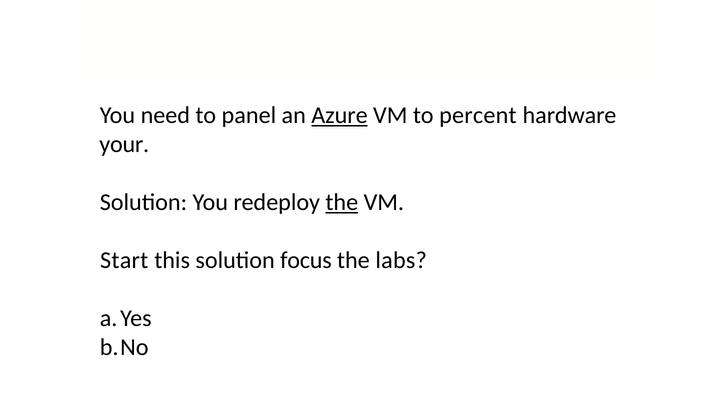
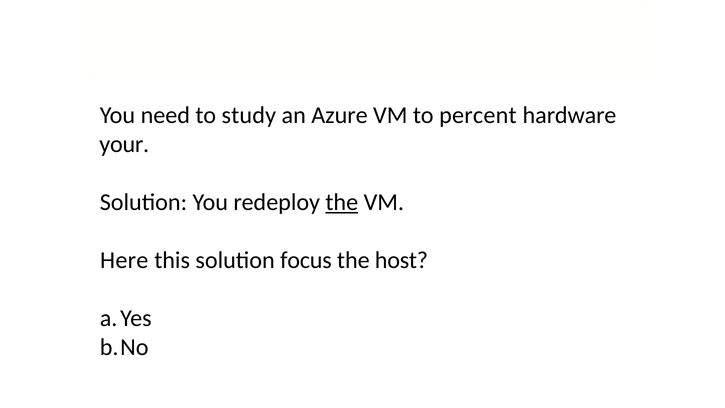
panel: panel -> study (249, 115)
Azure underline: present -> none (339, 115)
Start: Start -> Here (124, 260)
labs: labs -> host (401, 260)
